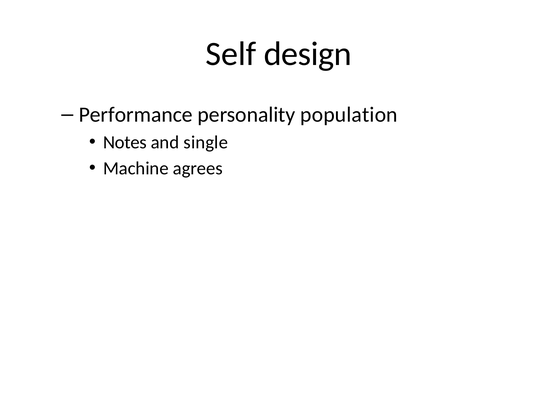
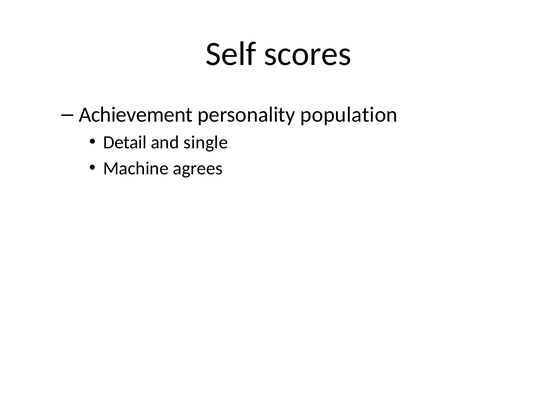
design: design -> scores (308, 54)
Performance: Performance -> Achievement (136, 115)
Notes: Notes -> Detail (125, 142)
